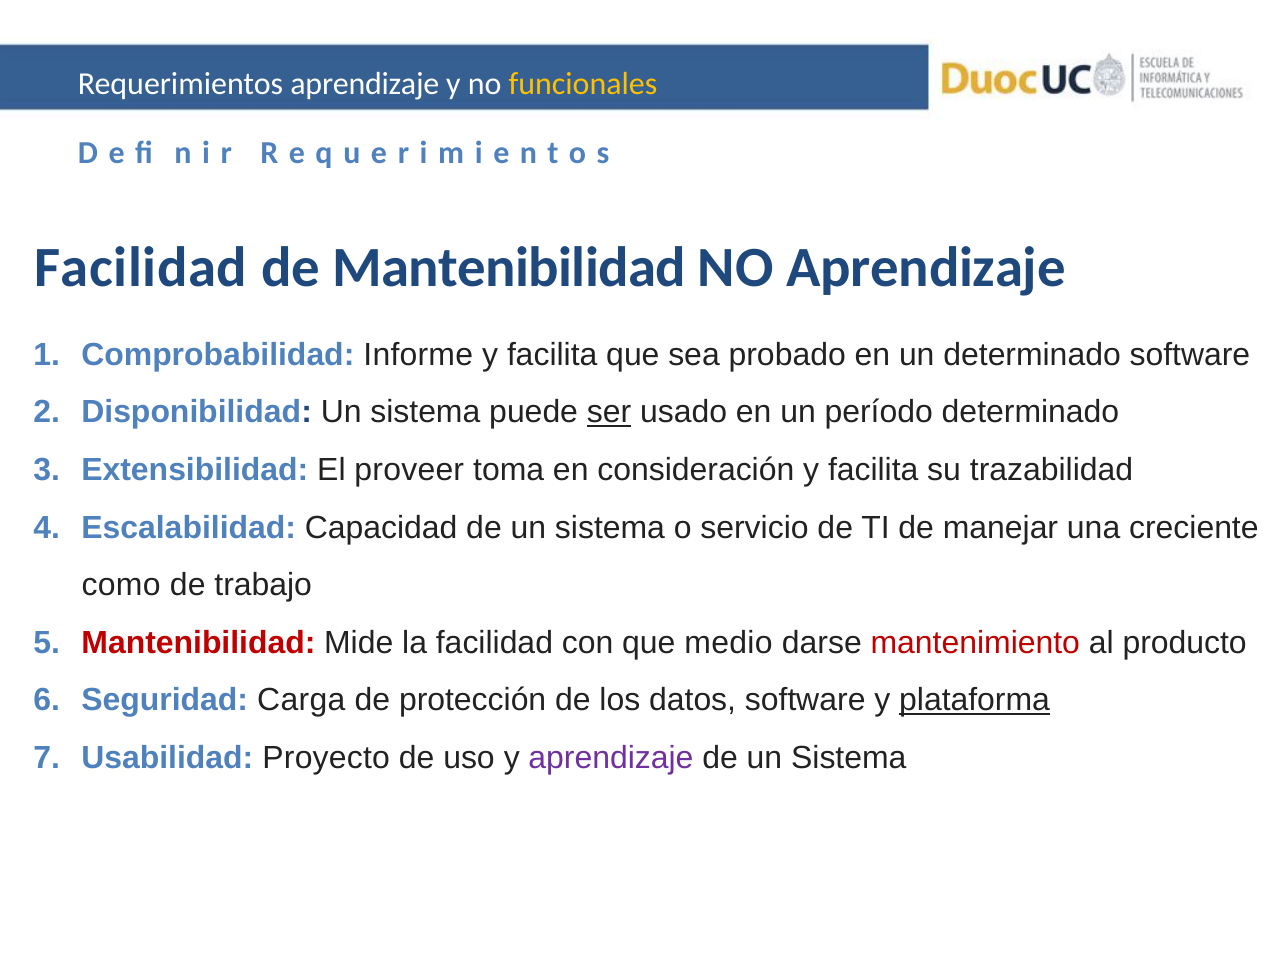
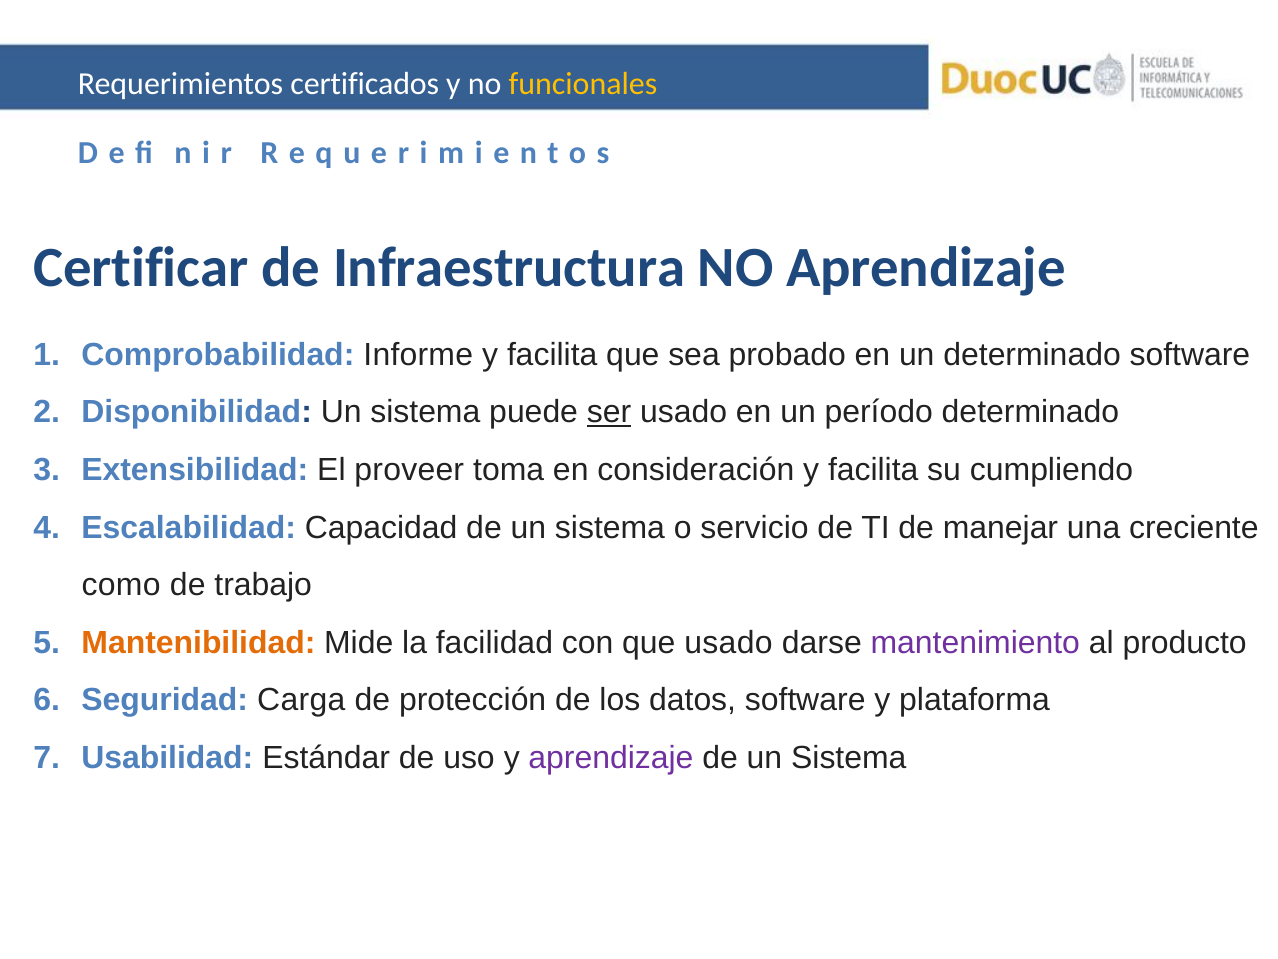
Requerimientos aprendizaje: aprendizaje -> certificados (365, 84)
Facilidad: Facilidad -> Certificar (141, 267)
de Mantenibilidad: Mantenibilidad -> Infraestructura (509, 267)
trazabilidad: trazabilidad -> cumpliendo (1052, 470)
Mantenibilidad colour: red -> orange (198, 642)
que medio: medio -> usado (728, 642)
mantenimiento colour: red -> purple (975, 642)
plataforma underline: present -> none (975, 700)
Proyecto: Proyecto -> Estándar (326, 757)
